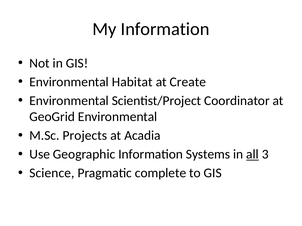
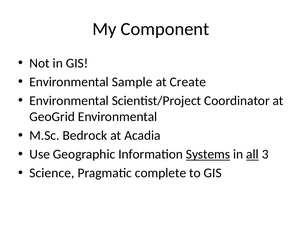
My Information: Information -> Component (165, 29)
Habitat: Habitat -> Sample (132, 82)
Projects: Projects -> Bedrock (85, 136)
Systems underline: none -> present (208, 155)
